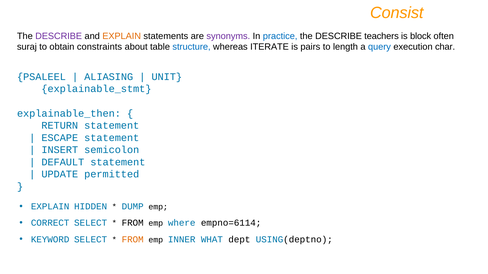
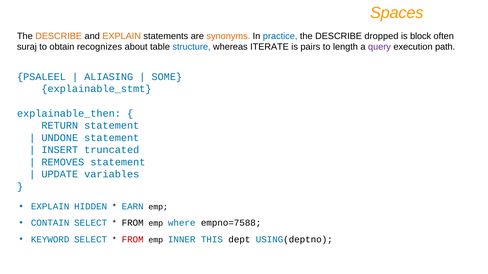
Consist: Consist -> Spaces (397, 13)
DESCRIBE colour: purple -> orange (59, 36)
synonyms colour: purple -> orange (228, 36)
teachers: teachers -> dropped (381, 36)
constraints: constraints -> recognizes (100, 47)
query colour: blue -> purple (379, 47)
char: char -> path (445, 47)
UNIT: UNIT -> SOME (167, 77)
ESCAPE: ESCAPE -> UNDONE (60, 138)
semicolon: semicolon -> truncated (112, 150)
DEFAULT: DEFAULT -> REMOVES (63, 162)
permitted: permitted -> variables (112, 175)
DUMP: DUMP -> EARN (133, 207)
CORRECT: CORRECT -> CONTAIN (50, 223)
empno=6114: empno=6114 -> empno=7588 (231, 223)
FROM colour: orange -> red (133, 240)
WHAT: WHAT -> THIS (212, 240)
